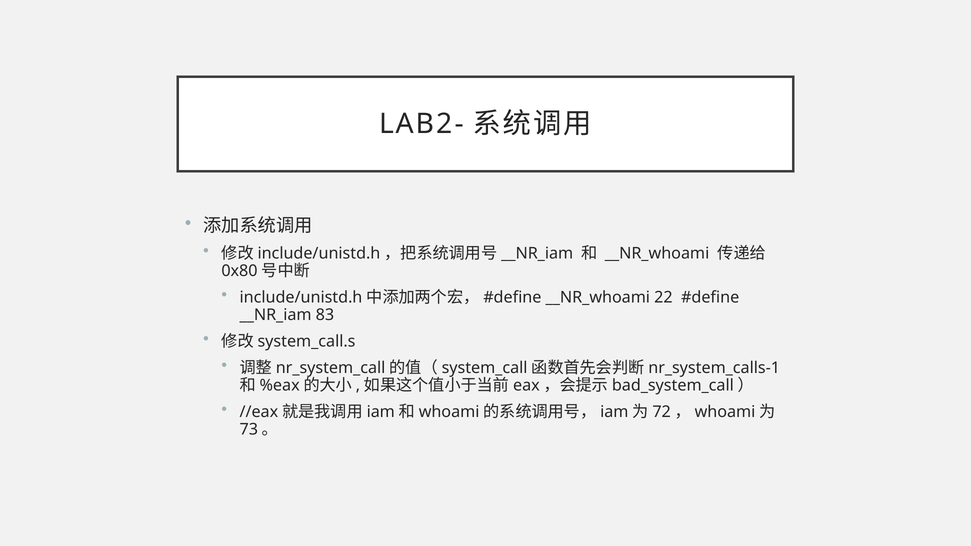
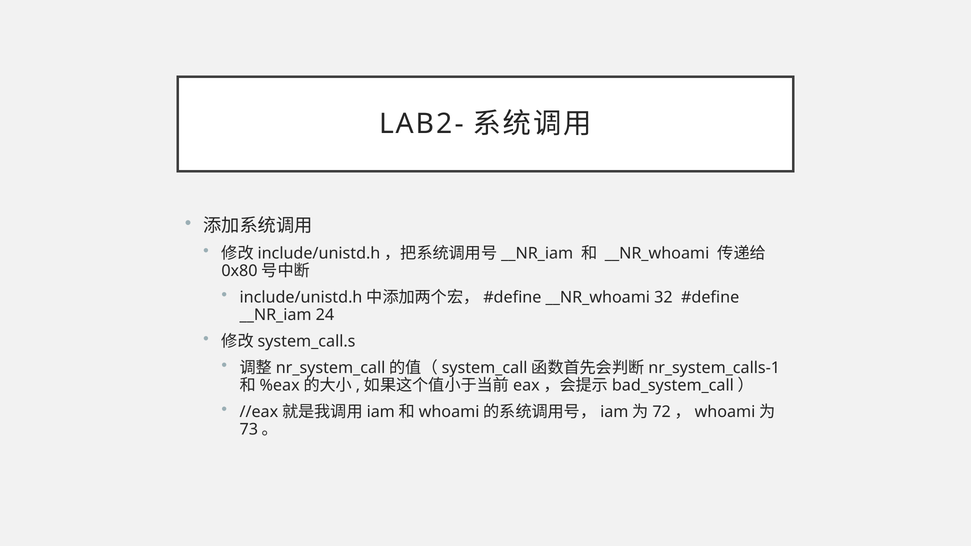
22: 22 -> 32 (663, 297)
83: 83 -> 24 (325, 315)
